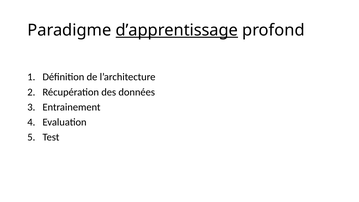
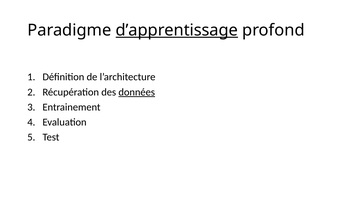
données underline: none -> present (137, 92)
